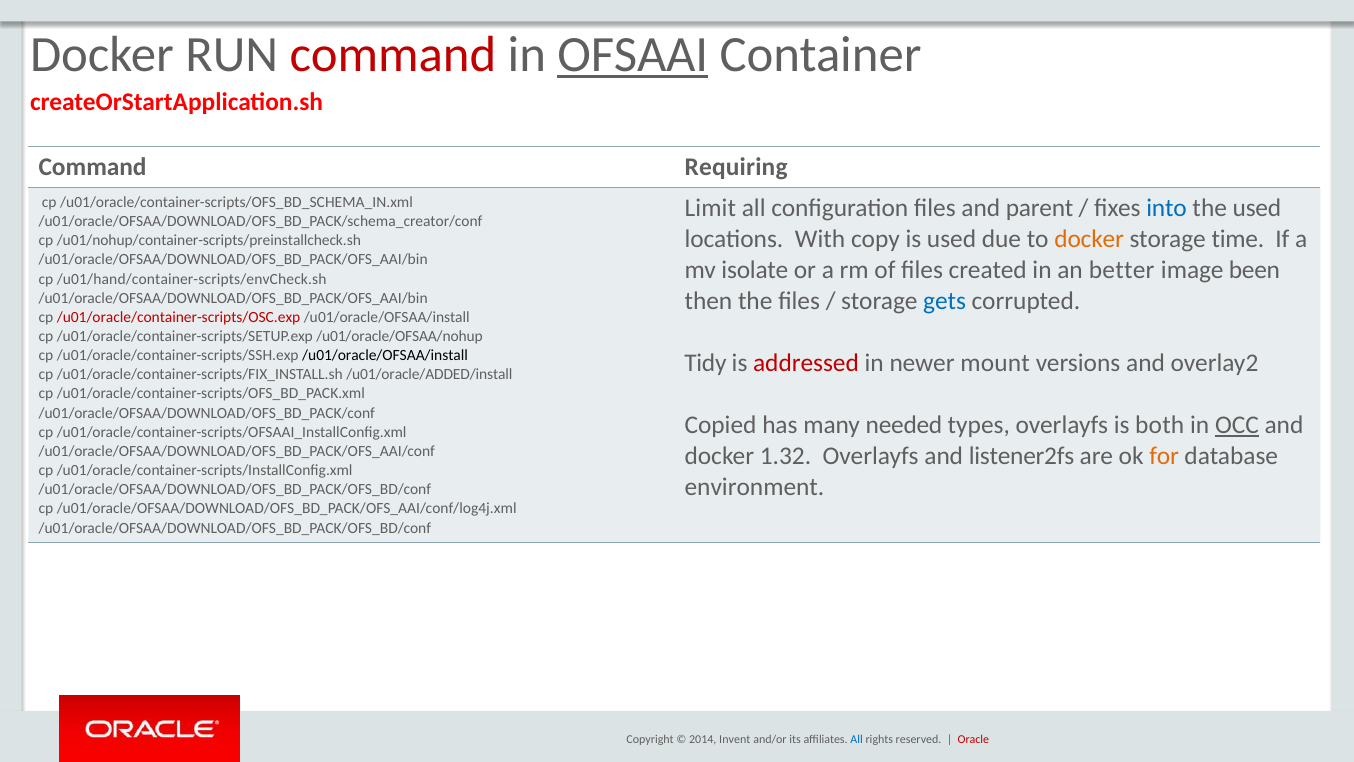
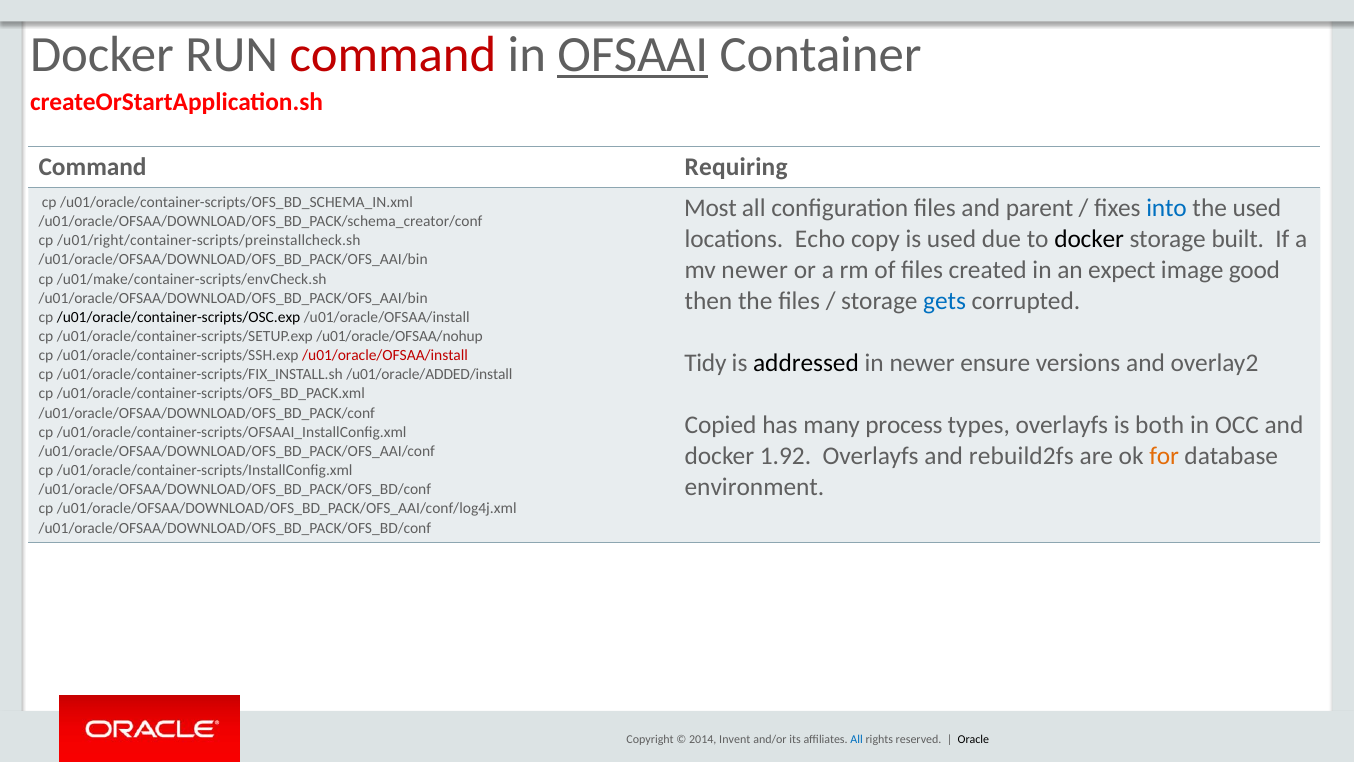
Limit: Limit -> Most (711, 208)
With: With -> Echo (820, 239)
docker colour: orange -> black (1089, 239)
time: time -> built (1238, 239)
/u01/nohup/container-scripts/preinstallcheck.sh: /u01/nohup/container-scripts/preinstallcheck.sh -> /u01/right/container-scripts/preinstallcheck.sh (209, 241)
mv isolate: isolate -> newer (755, 270)
better: better -> expect (1122, 270)
been: been -> good (1254, 270)
/u01/hand/container-scripts/envCheck.sh: /u01/hand/container-scripts/envCheck.sh -> /u01/make/container-scripts/envCheck.sh (192, 279)
/u01/oracle/container-scripts/OSC.exp colour: red -> black (179, 317)
/u01/oracle/OFSAA/install colour: black -> red (385, 355)
addressed colour: red -> black (806, 363)
mount: mount -> ensure (995, 363)
needed: needed -> process (904, 425)
OCC underline: present -> none (1237, 425)
1.32: 1.32 -> 1.92 (786, 456)
listener2fs: listener2fs -> rebuild2fs (1021, 456)
Oracle colour: red -> black (973, 739)
